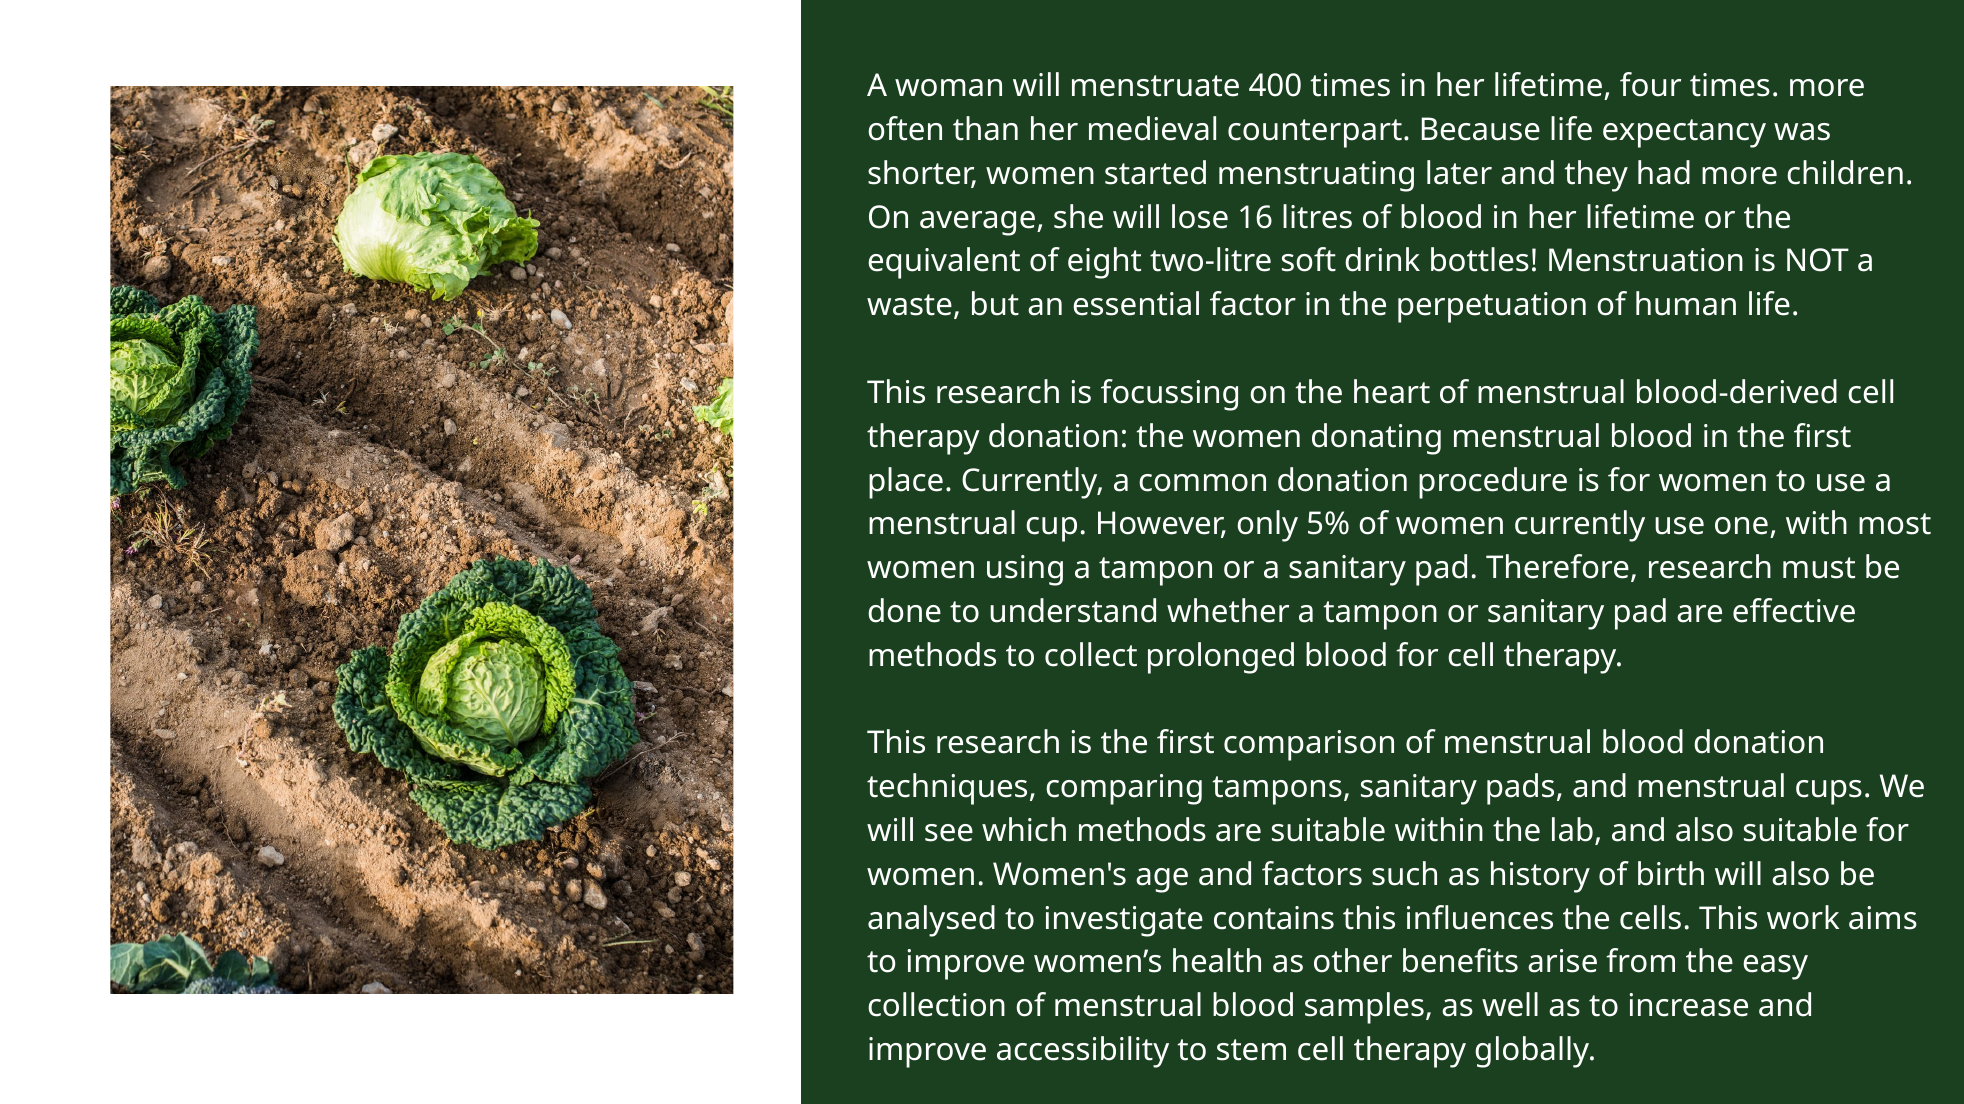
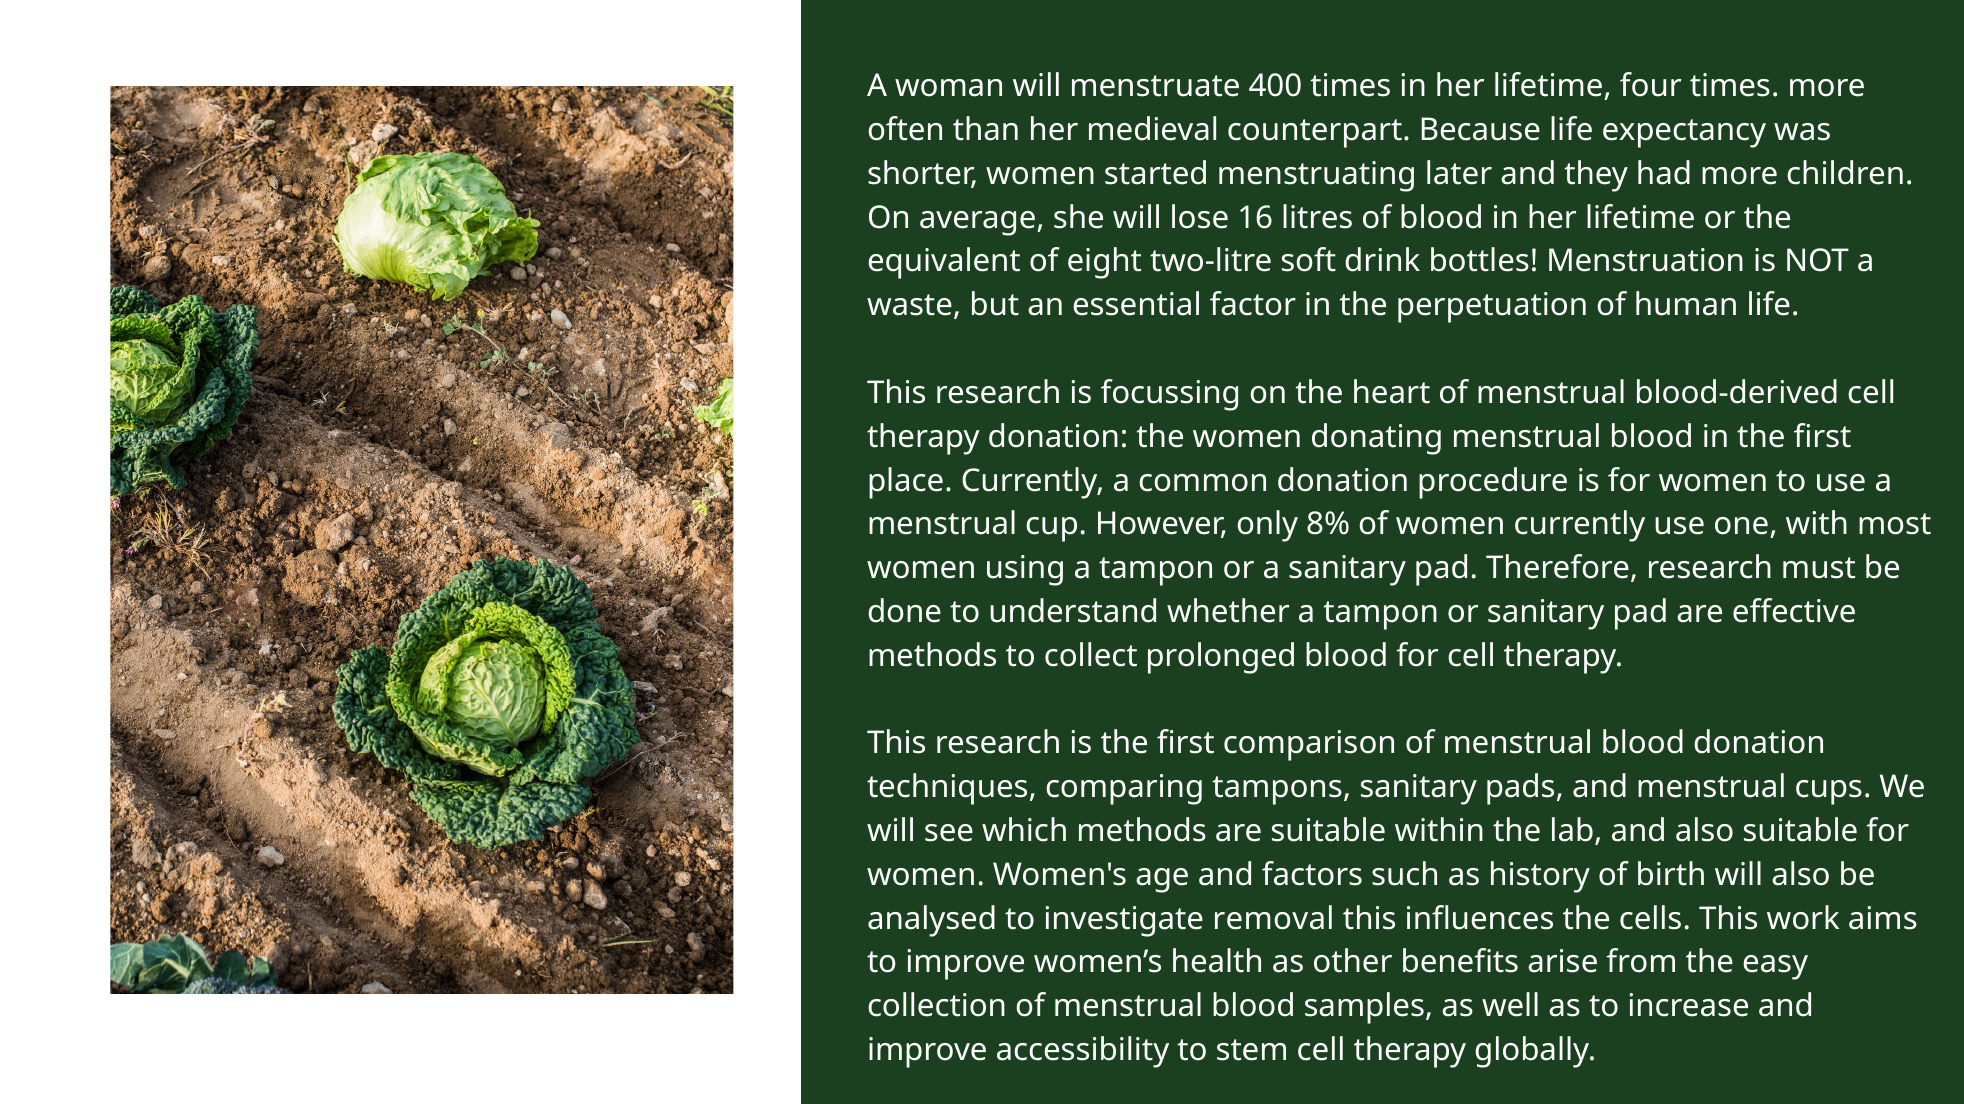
5%: 5% -> 8% (1328, 525)
contains: contains -> removal (1273, 919)
